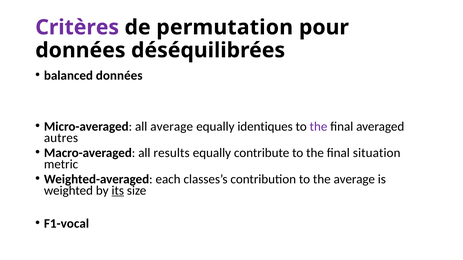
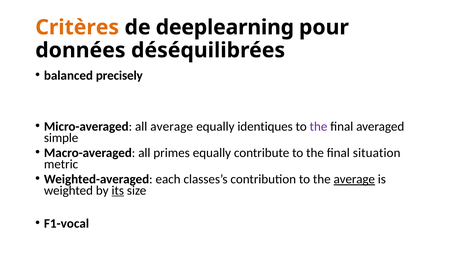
Critères colour: purple -> orange (77, 27)
permutation: permutation -> deeplearning (225, 27)
balanced données: données -> precisely (119, 76)
autres: autres -> simple (61, 138)
results: results -> primes (172, 153)
average underline: none -> present (354, 180)
